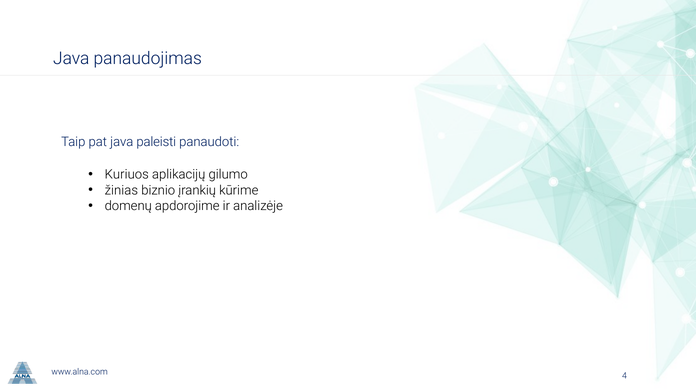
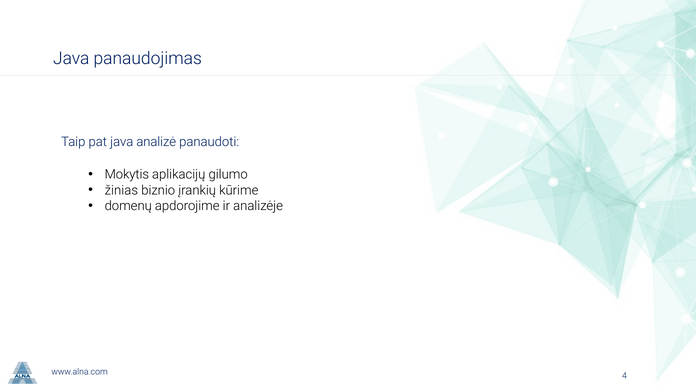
paleisti: paleisti -> analizė (156, 142)
Kuriuos: Kuriuos -> Mokytis (127, 174)
